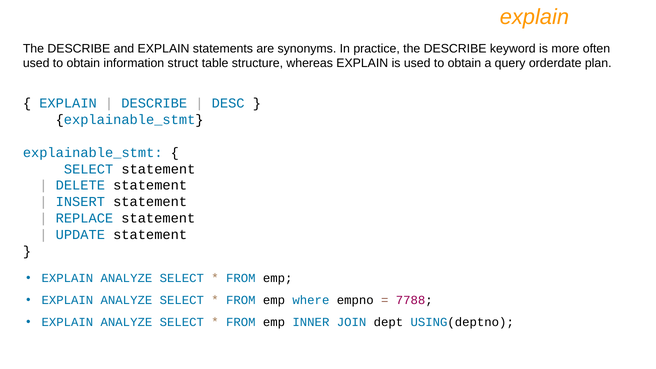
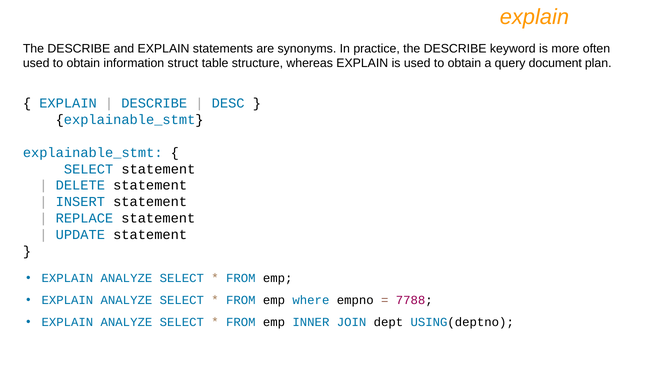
orderdate: orderdate -> document (555, 63)
